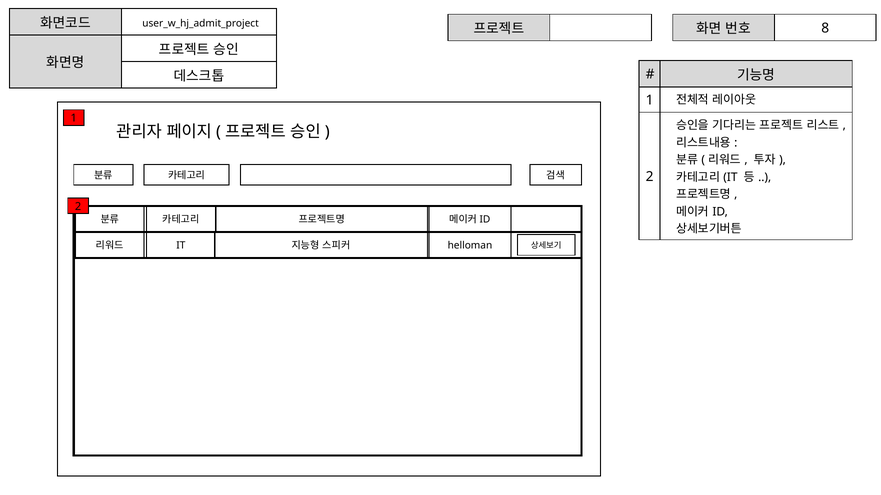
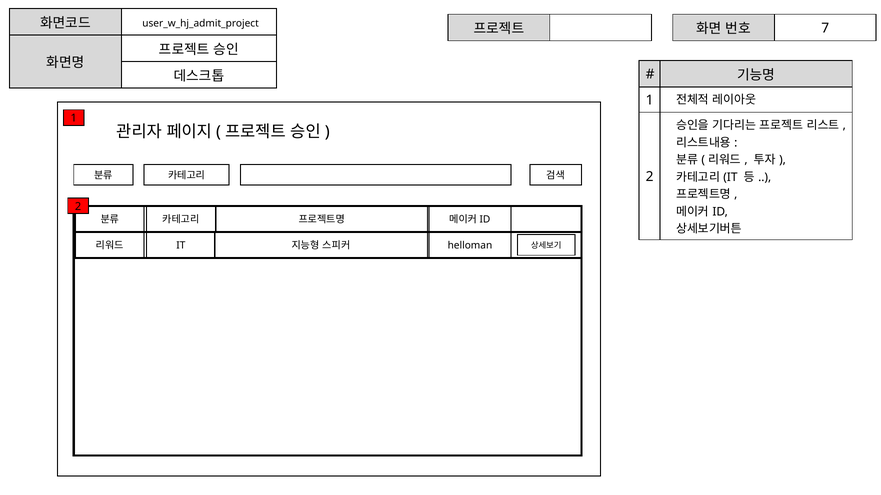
8: 8 -> 7 (825, 28)
